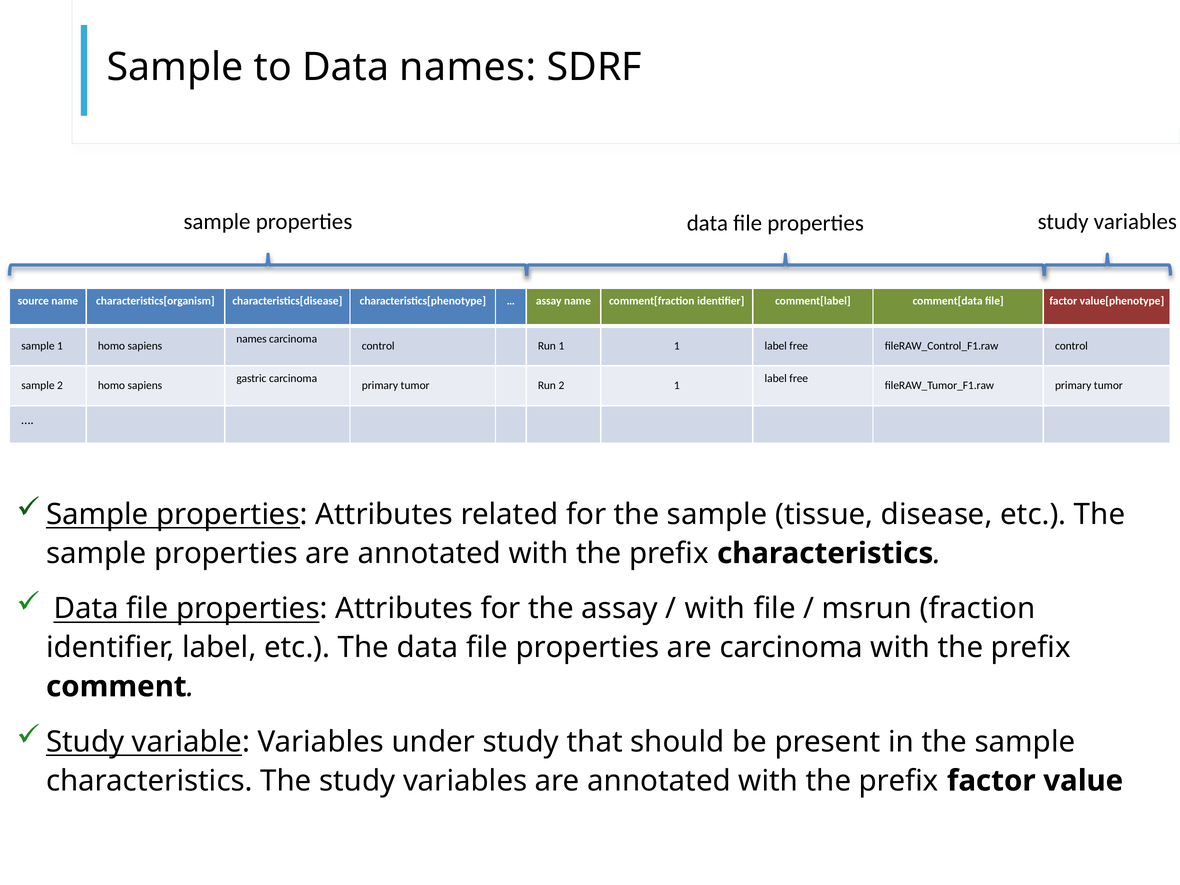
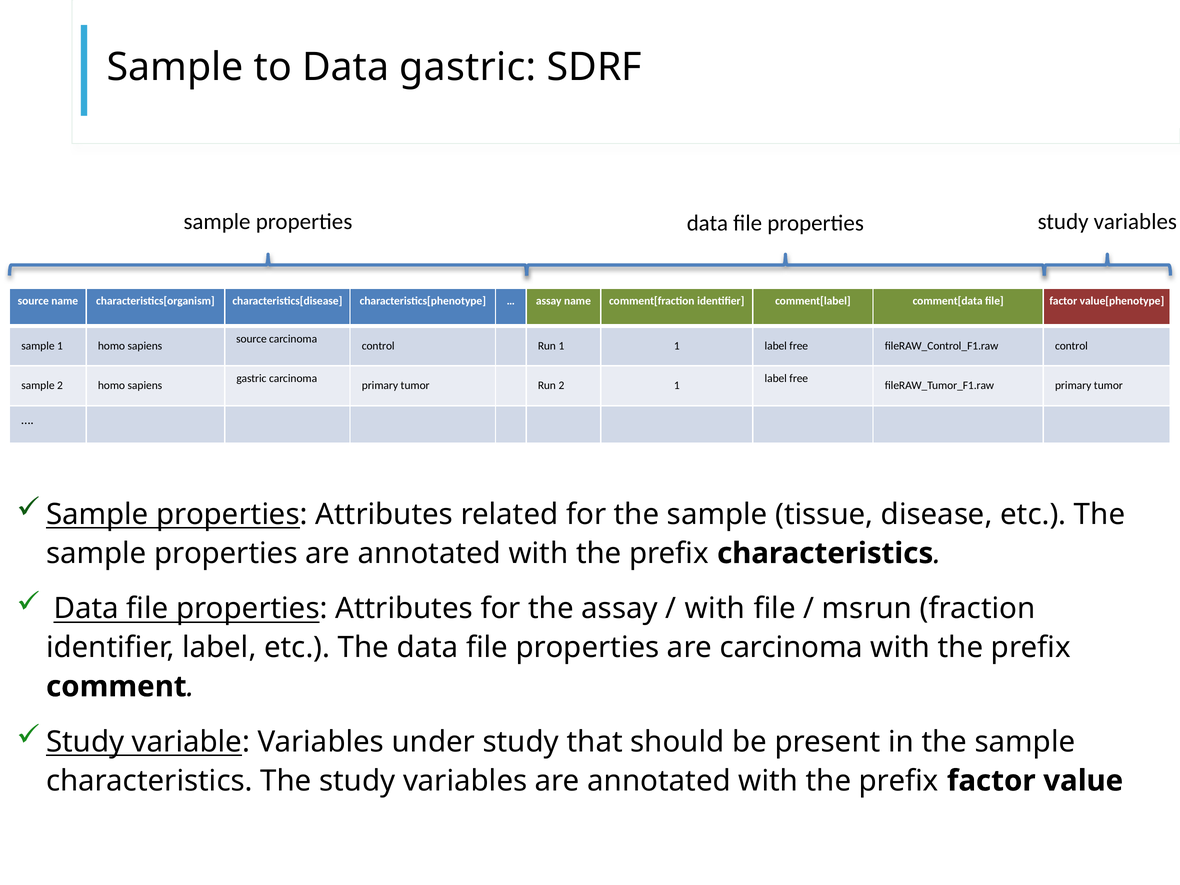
Data names: names -> gastric (468, 67)
names: names -> source (251, 339)
